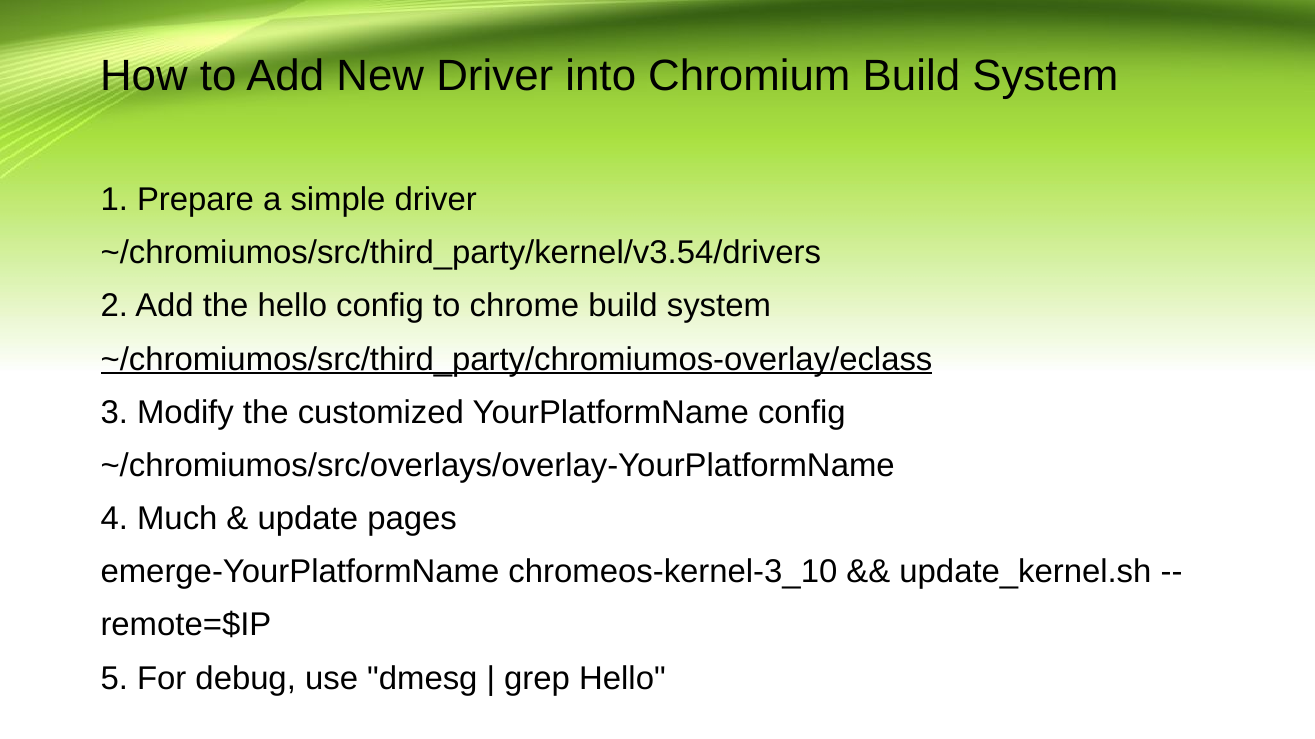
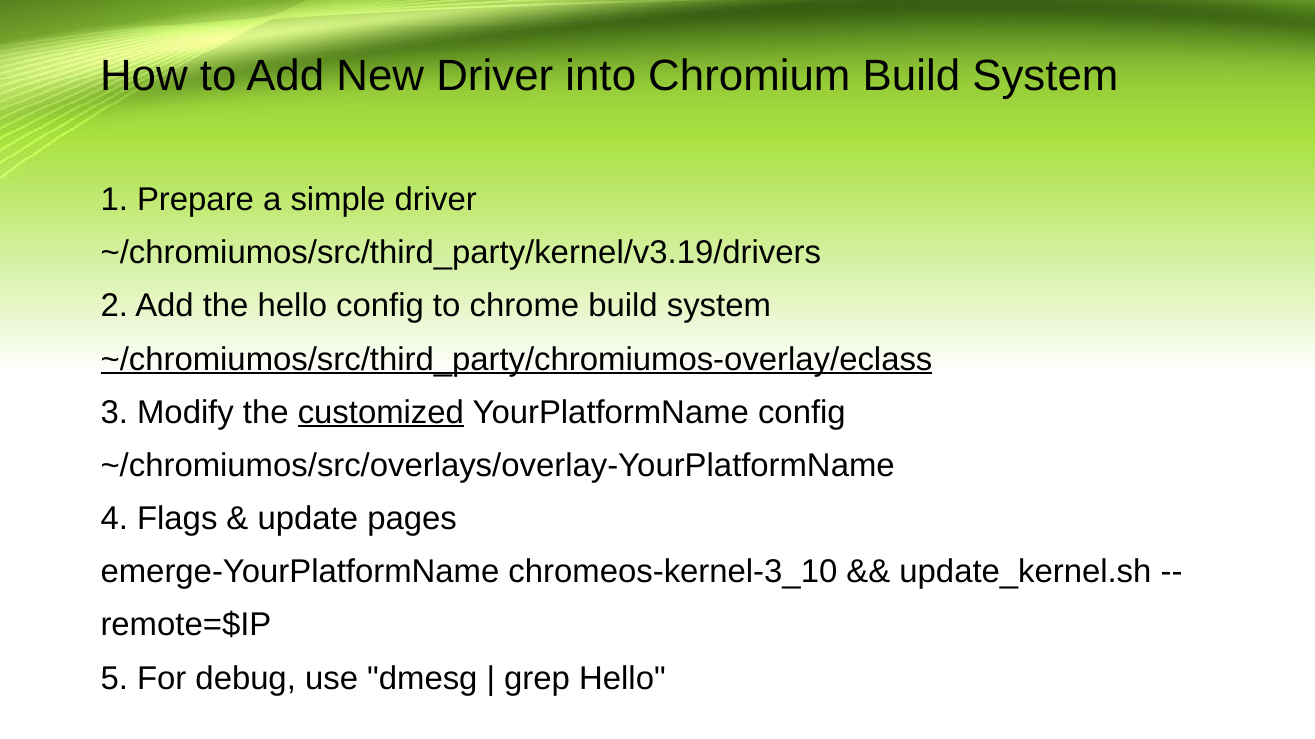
~/chromiumos/src/third_party/kernel/v3.54/drivers: ~/chromiumos/src/third_party/kernel/v3.54/drivers -> ~/chromiumos/src/third_party/kernel/v3.19/drivers (461, 253)
customized underline: none -> present (381, 413)
Much: Much -> Flags (177, 519)
